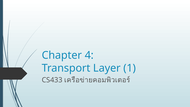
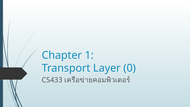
4: 4 -> 1 (89, 55)
1: 1 -> 0 (130, 68)
